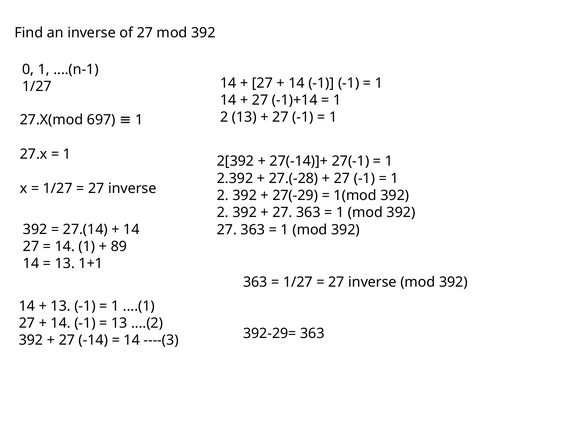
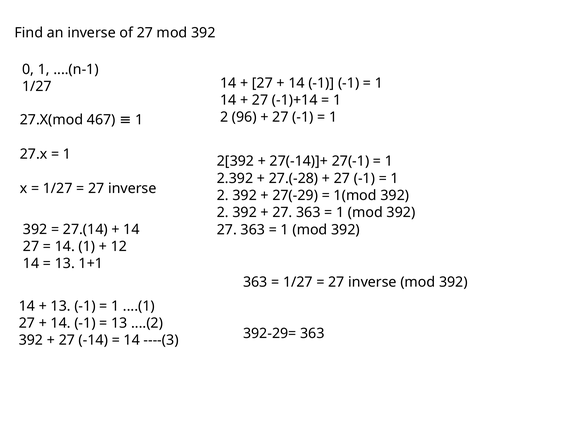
2 13: 13 -> 96 (244, 117)
697: 697 -> 467 (101, 120)
89: 89 -> 12 (119, 246)
